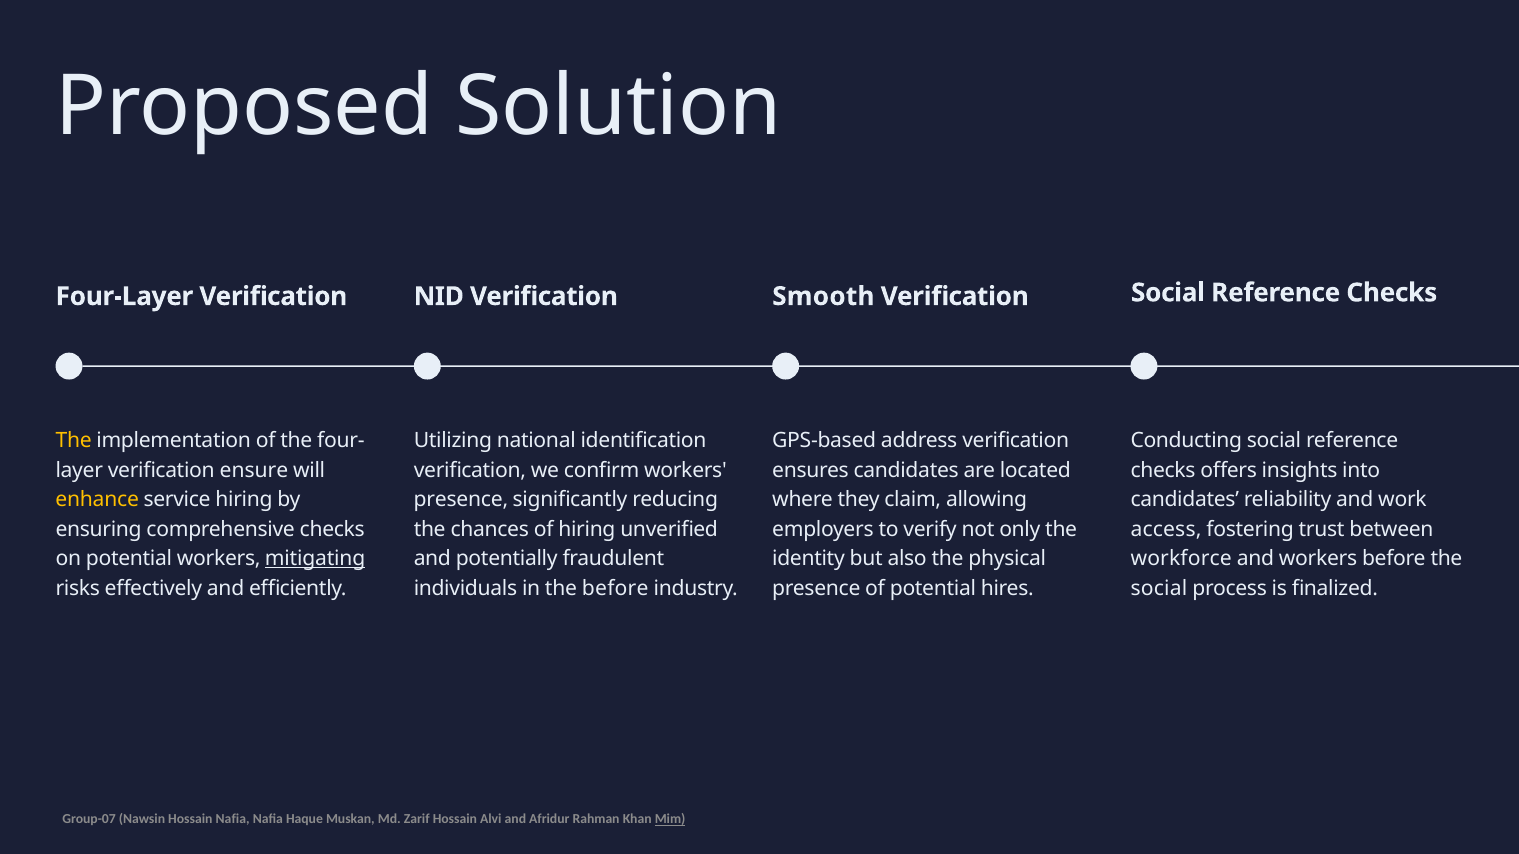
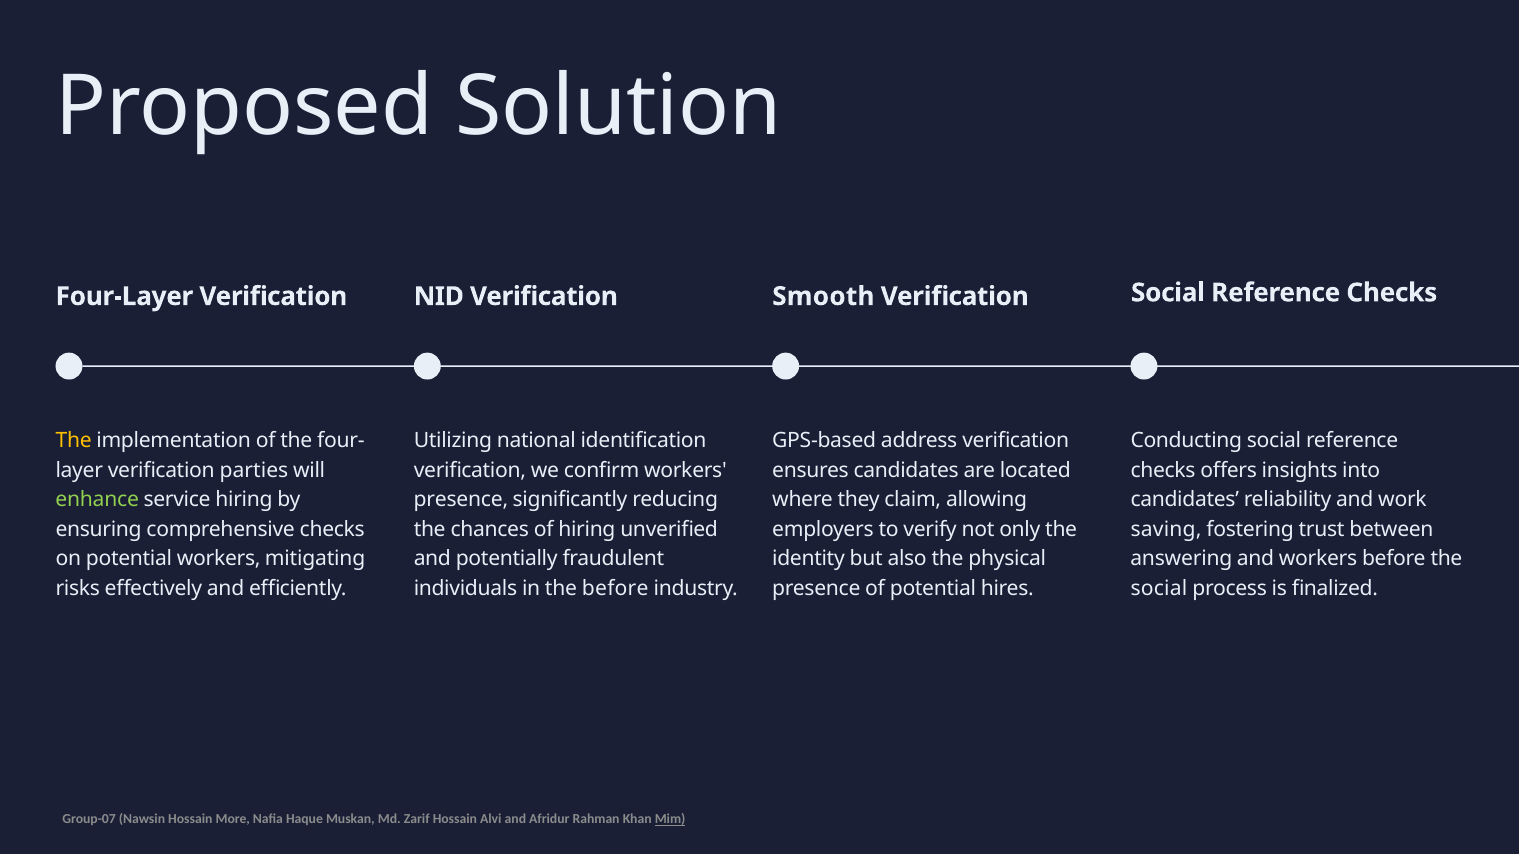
ensure: ensure -> parties (254, 470)
enhance colour: yellow -> light green (97, 500)
access: access -> saving (1166, 529)
mitigating underline: present -> none (315, 559)
workforce: workforce -> answering (1181, 559)
Hossain Nafia: Nafia -> More (233, 820)
